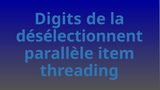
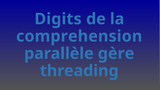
désélectionnent: désélectionnent -> comprehension (79, 36)
item: item -> gère (116, 54)
